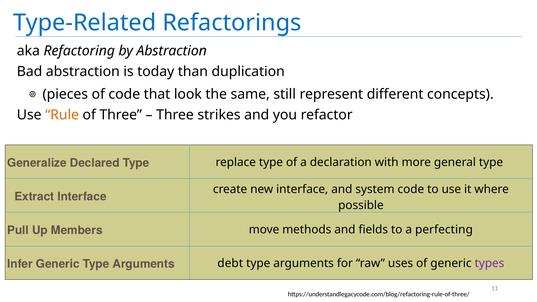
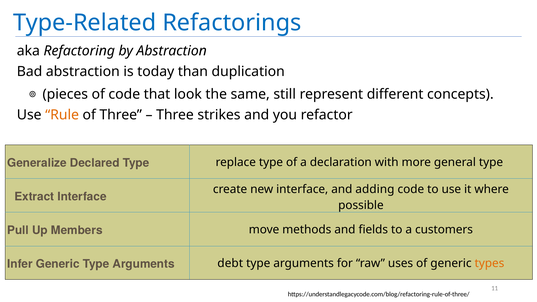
system: system -> adding (375, 189)
perfecting: perfecting -> customers (444, 230)
types colour: purple -> orange (489, 263)
